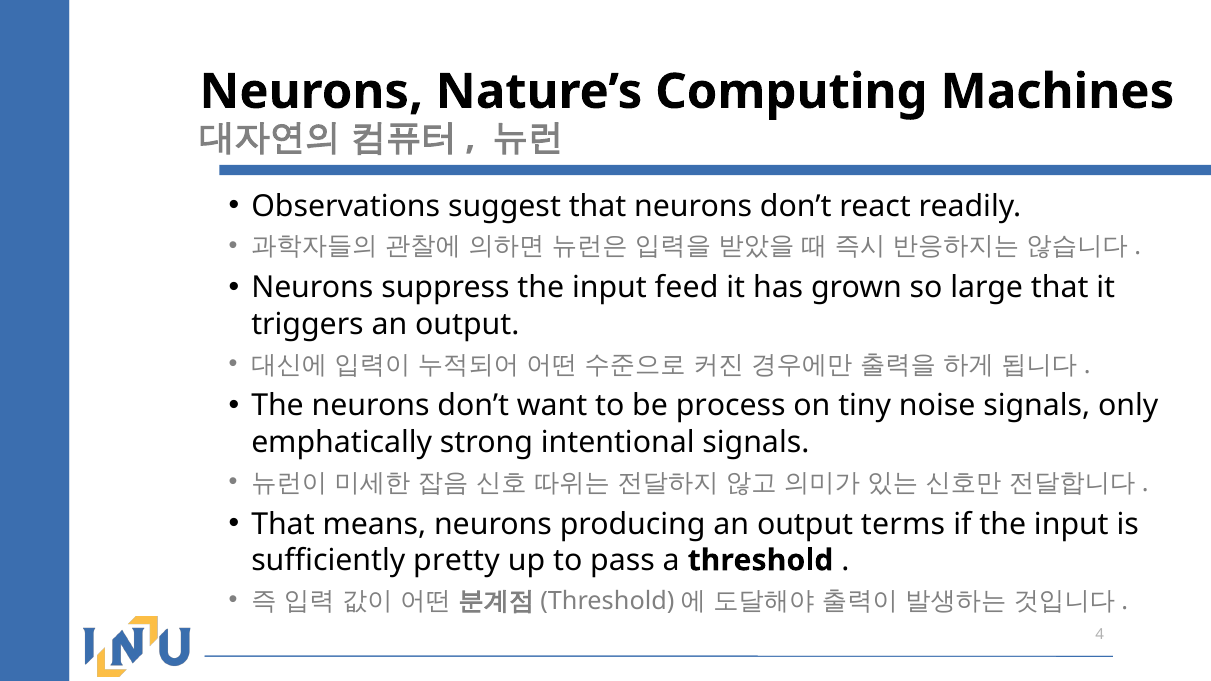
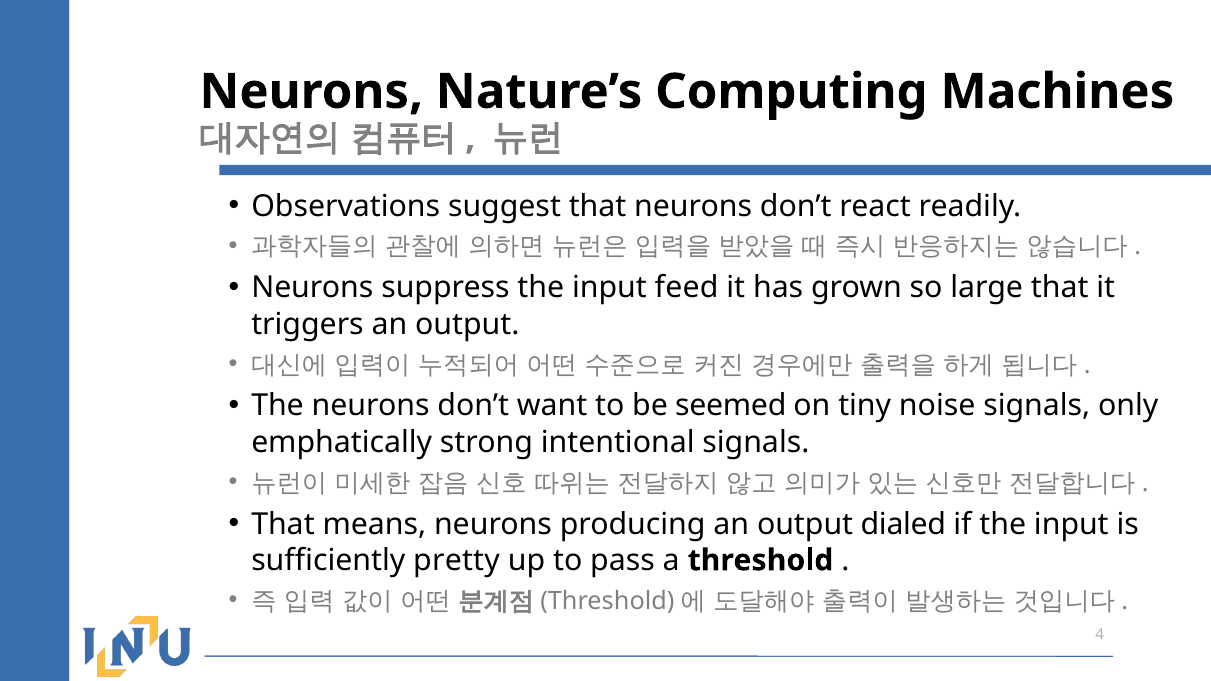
process: process -> seemed (731, 406)
terms: terms -> dialed (903, 524)
